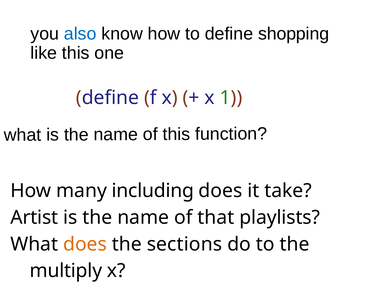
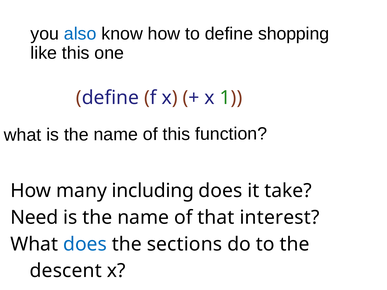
Artist: Artist -> Need (34, 218)
playlists: playlists -> interest (280, 218)
does colour: orange -> blue (85, 244)
multiply: multiply -> descent (66, 271)
